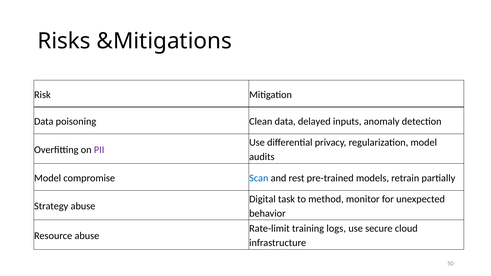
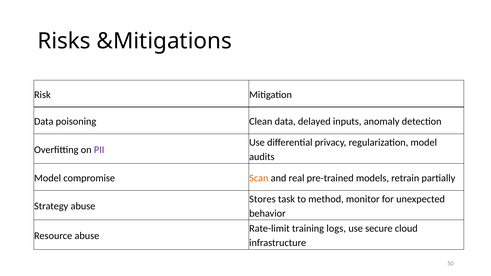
Scan colour: blue -> orange (259, 178)
rest: rest -> real (297, 178)
Digital: Digital -> Stores (262, 199)
